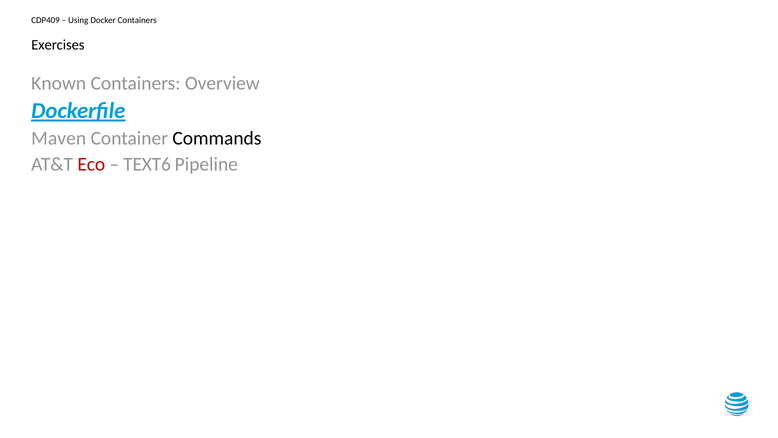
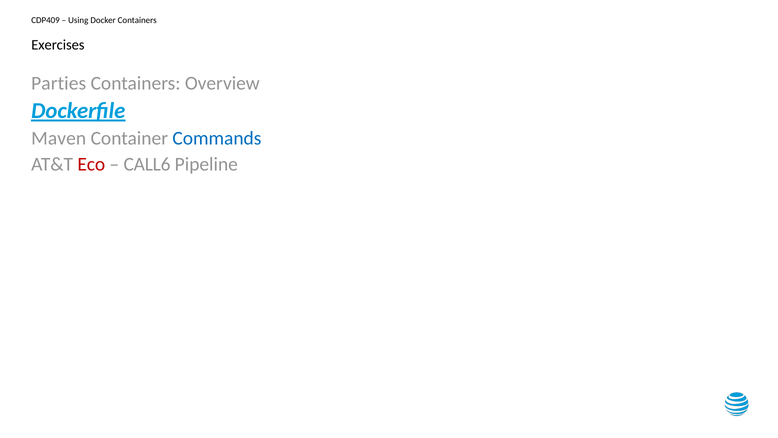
Known: Known -> Parties (59, 83)
Commands colour: black -> blue (217, 138)
TEXT6: TEXT6 -> CALL6 (147, 164)
